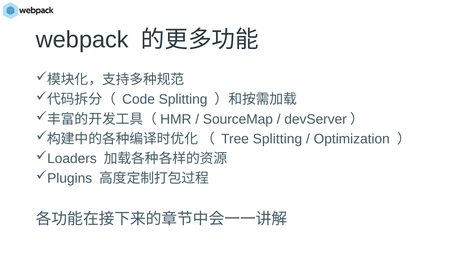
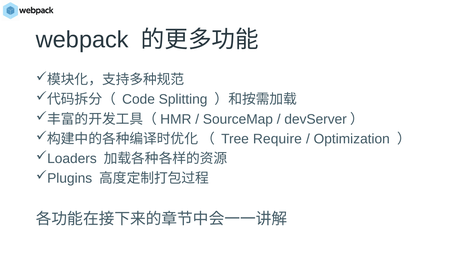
Tree Splitting: Splitting -> Require (277, 139)
